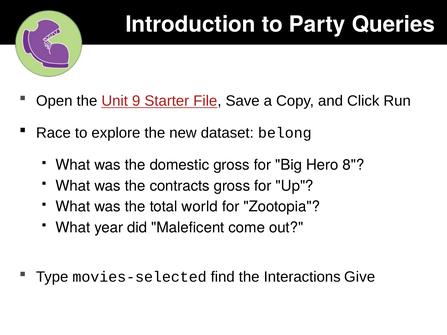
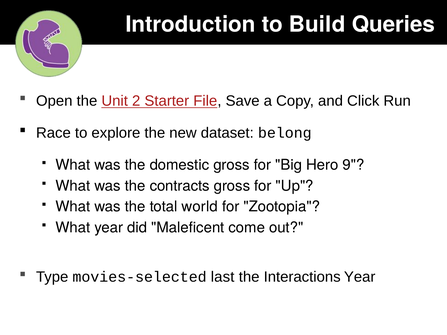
Party: Party -> Build (317, 25)
9: 9 -> 2 (136, 101)
8: 8 -> 9 (353, 165)
find: find -> last (223, 277)
Interactions Give: Give -> Year (360, 277)
